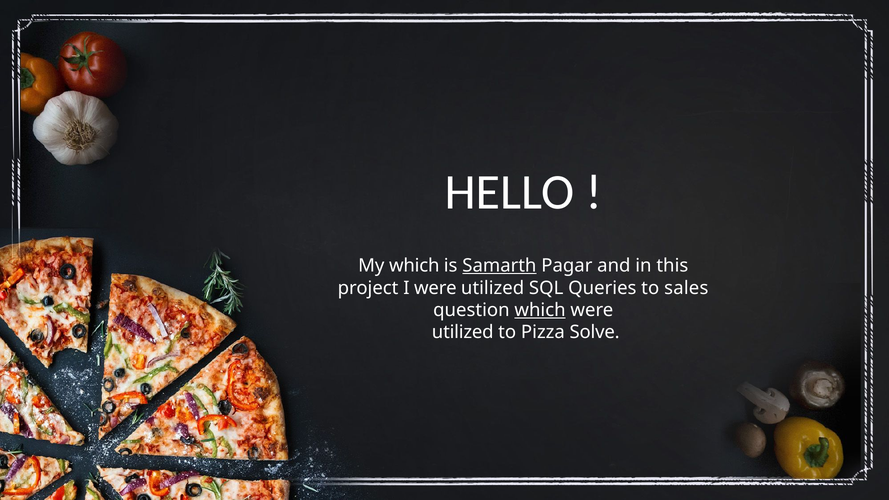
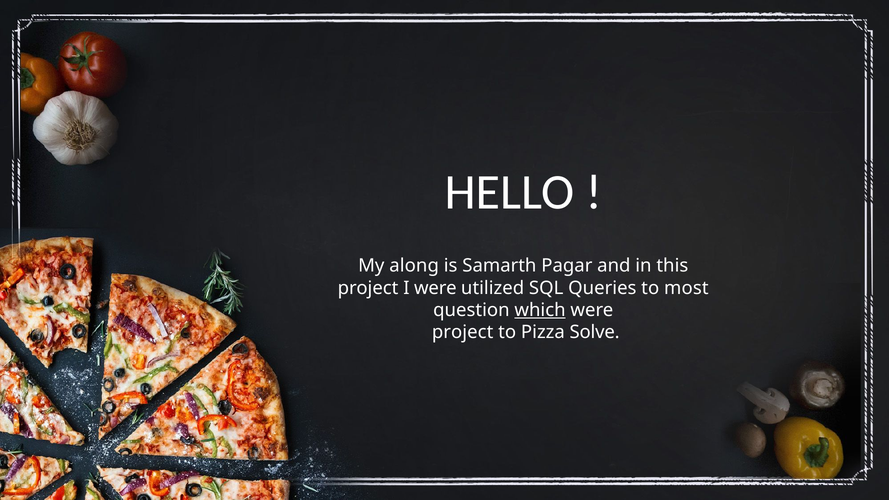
My which: which -> along (414, 266)
Samarth underline: present -> none (499, 266)
sales: sales -> most (686, 288)
utilized: utilized -> project (463, 333)
